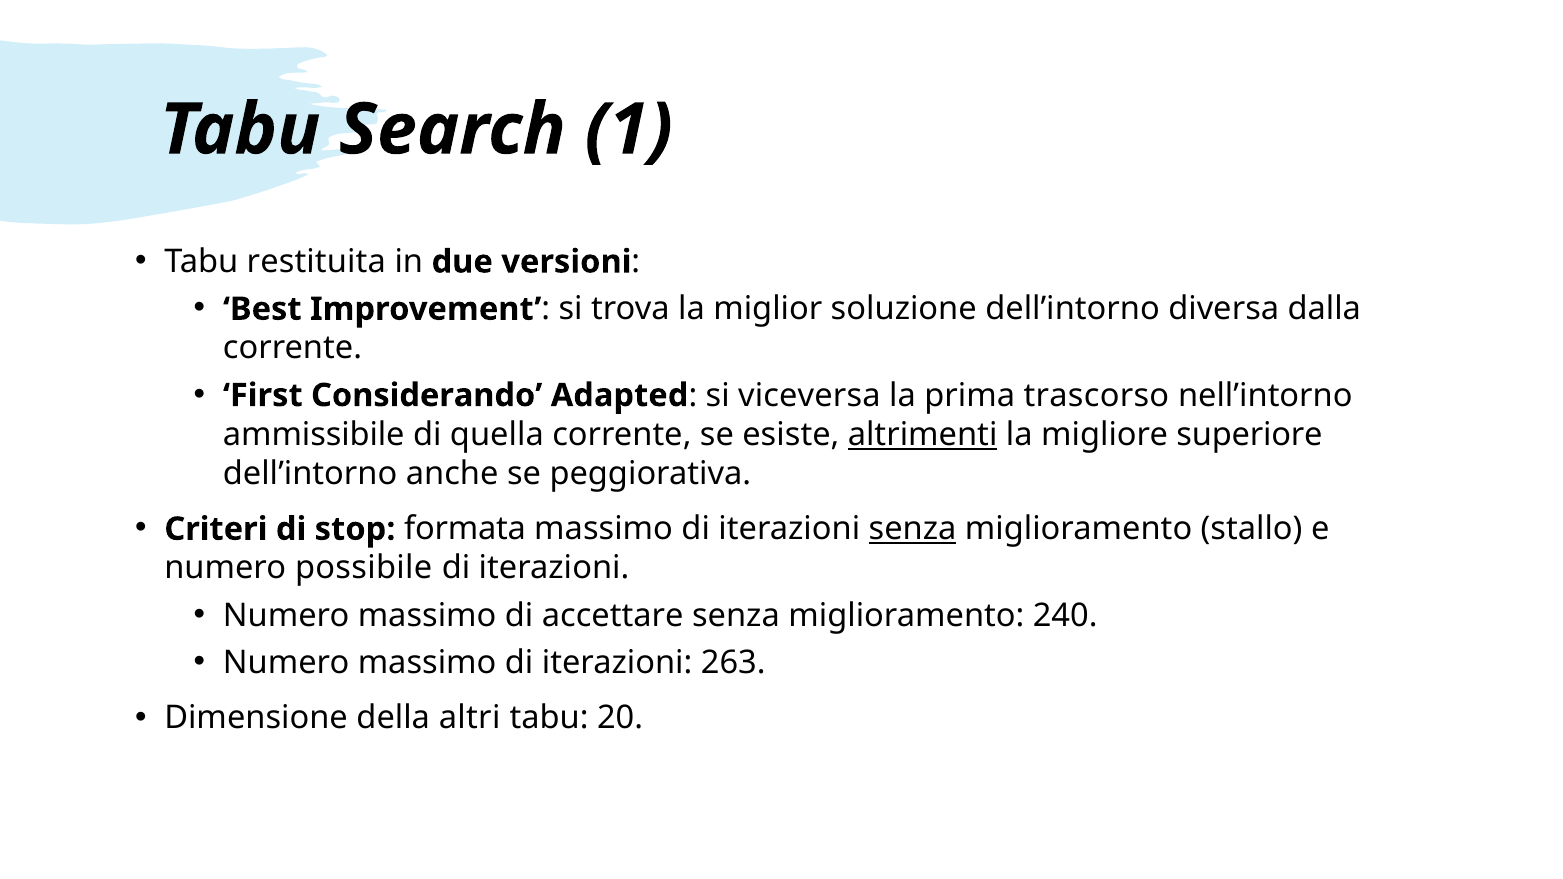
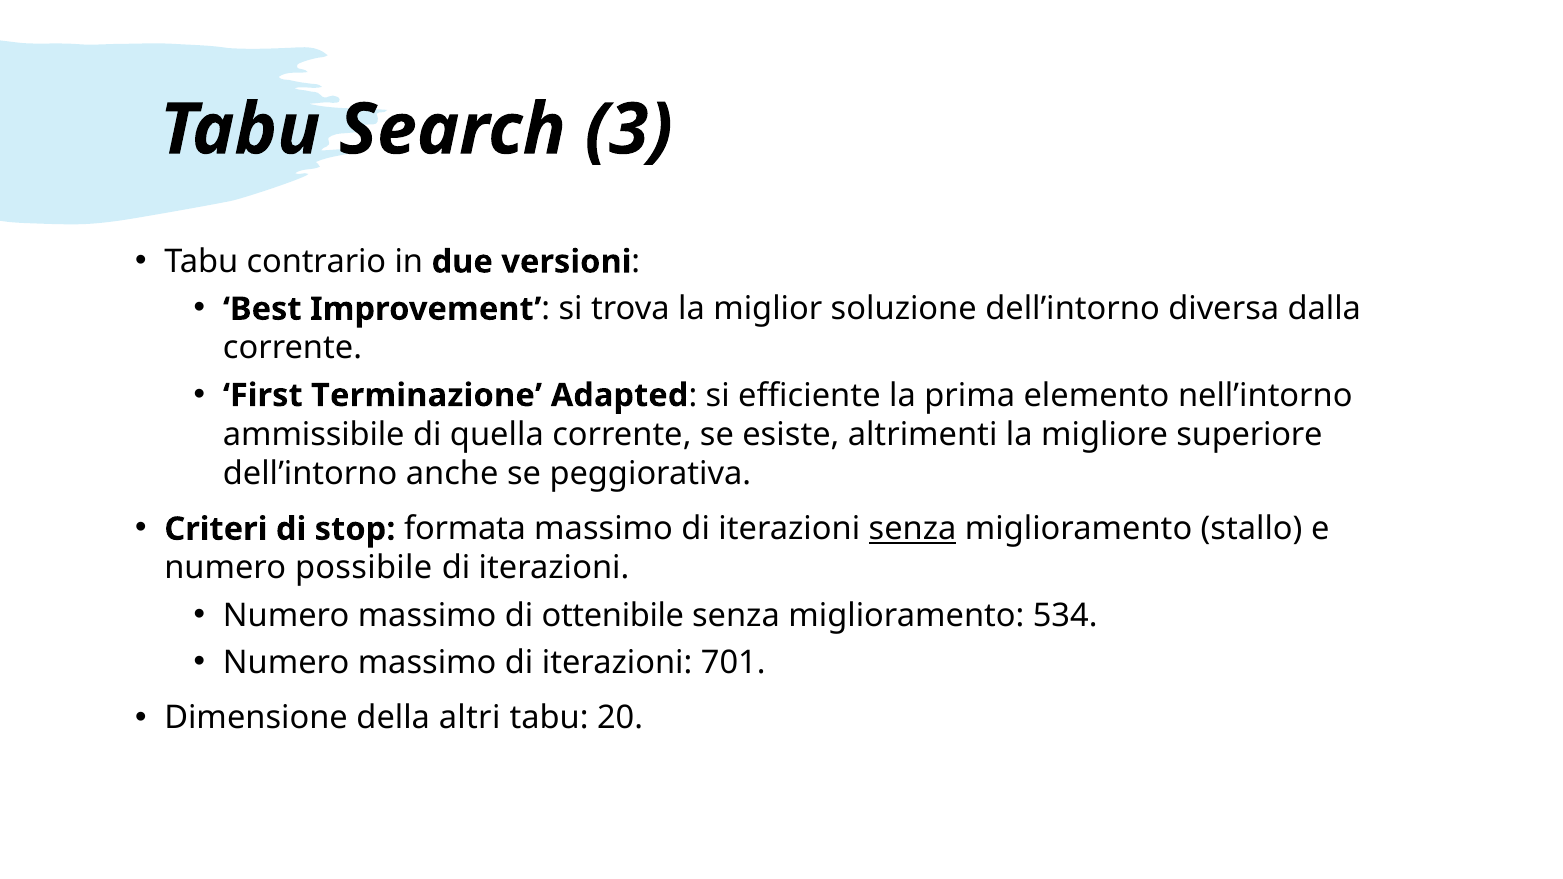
1: 1 -> 3 (629, 130)
restituita: restituita -> contrario (316, 262)
Considerando: Considerando -> Terminazione (427, 395)
viceversa: viceversa -> efficiente (809, 395)
trascorso: trascorso -> elemento (1096, 395)
altrimenti underline: present -> none (923, 435)
accettare: accettare -> ottenibile (613, 616)
240: 240 -> 534 (1065, 616)
263: 263 -> 701 (733, 663)
